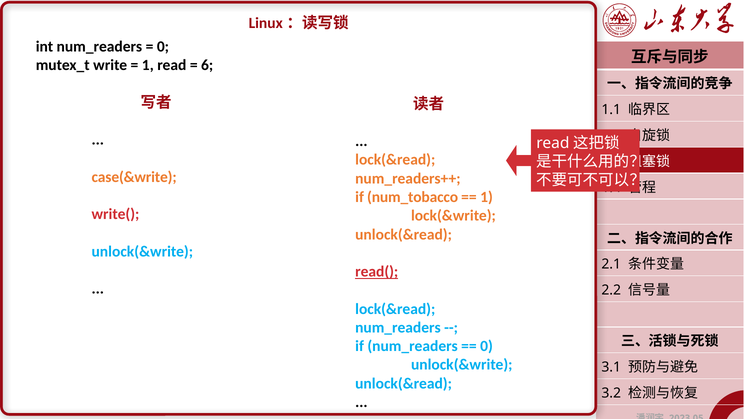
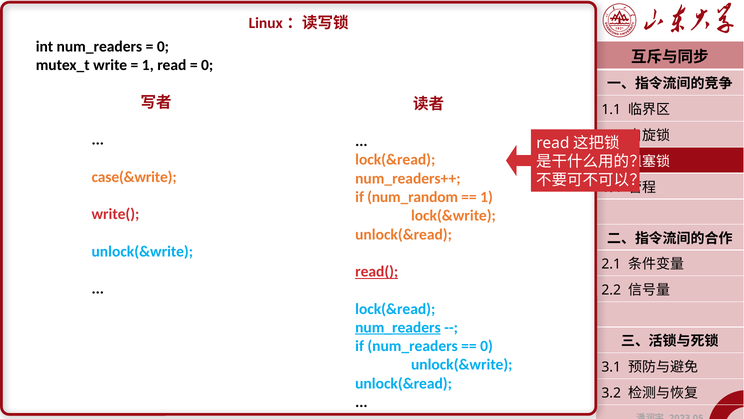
6: 6 -> 0 (207, 65)
num_tobacco: num_tobacco -> num_random (413, 197)
num_readers underline: none -> present (398, 327)
